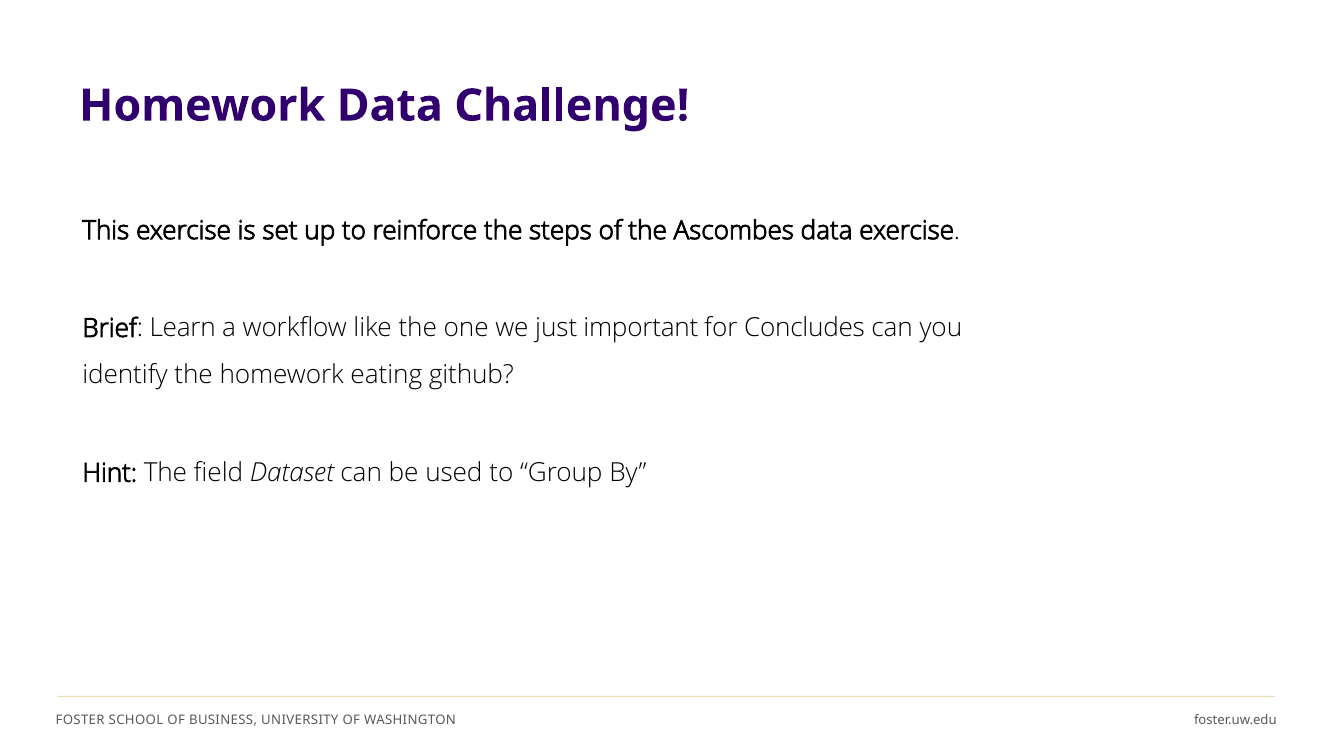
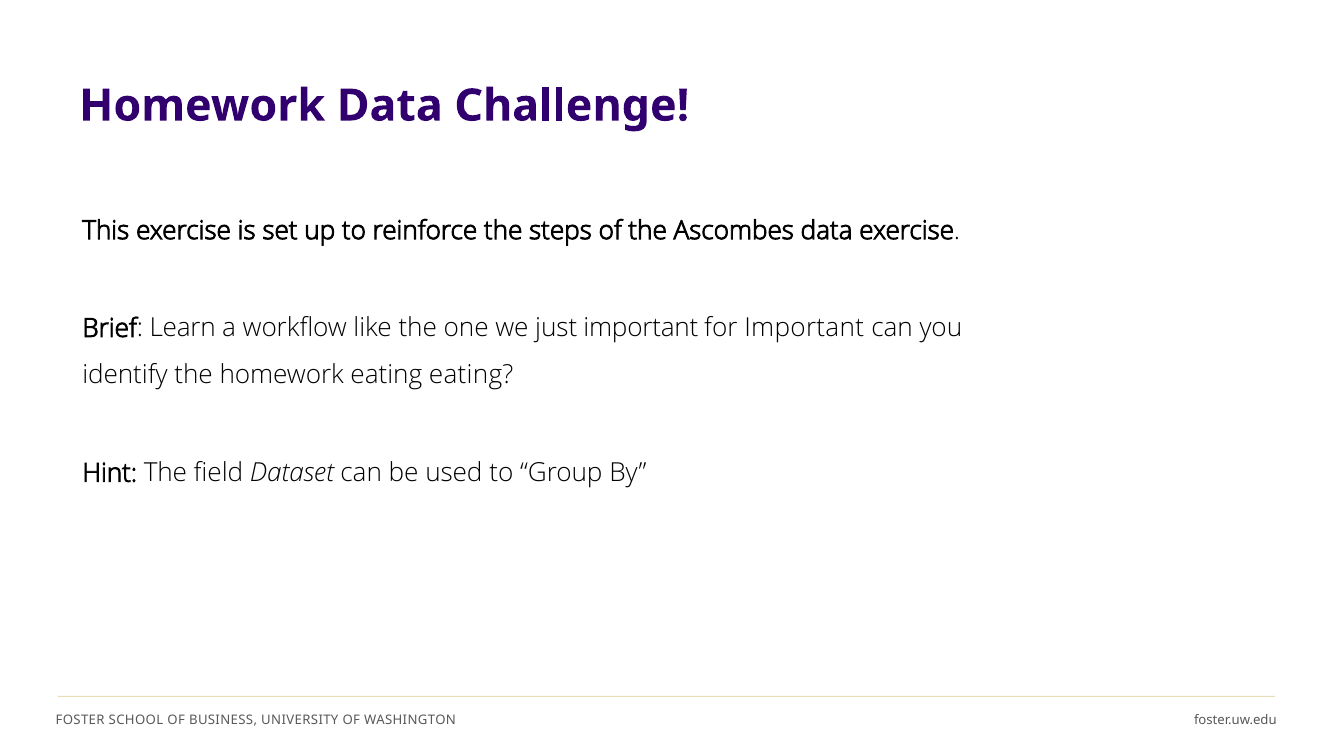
for Concludes: Concludes -> Important (804, 328)
eating github: github -> eating (471, 375)
